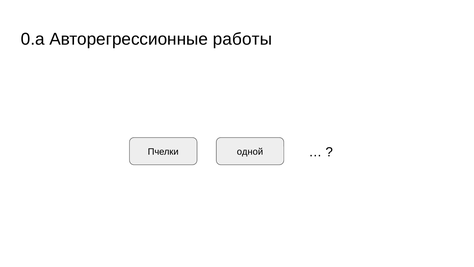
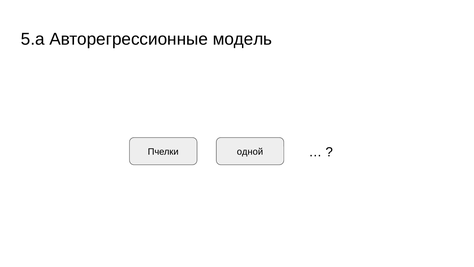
0.а: 0.а -> 5.а (33, 39)
работы: работы -> модель (242, 39)
